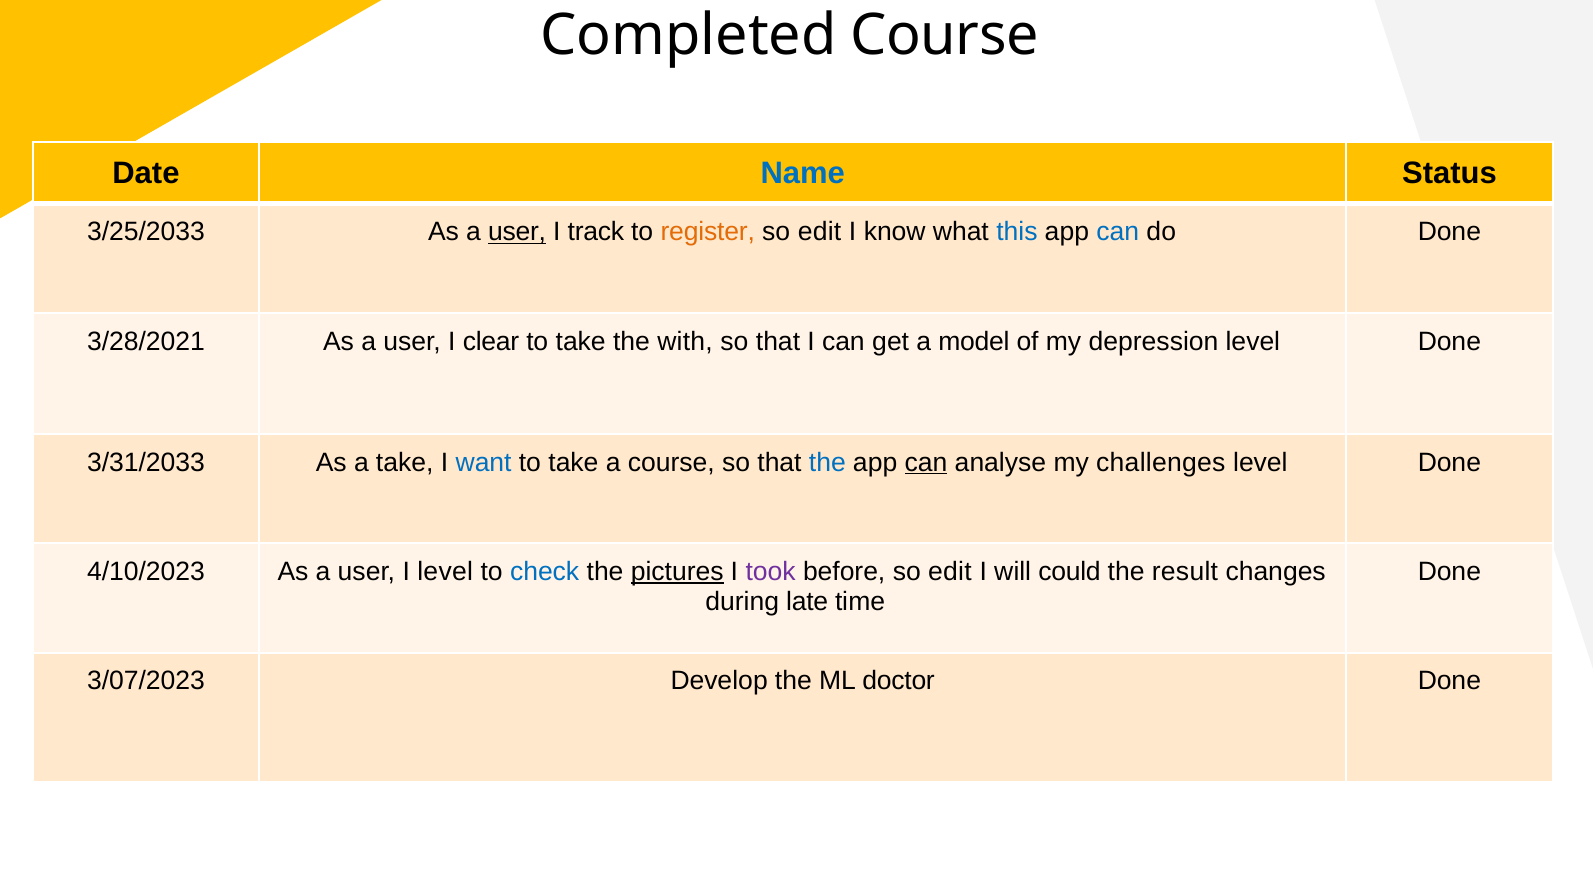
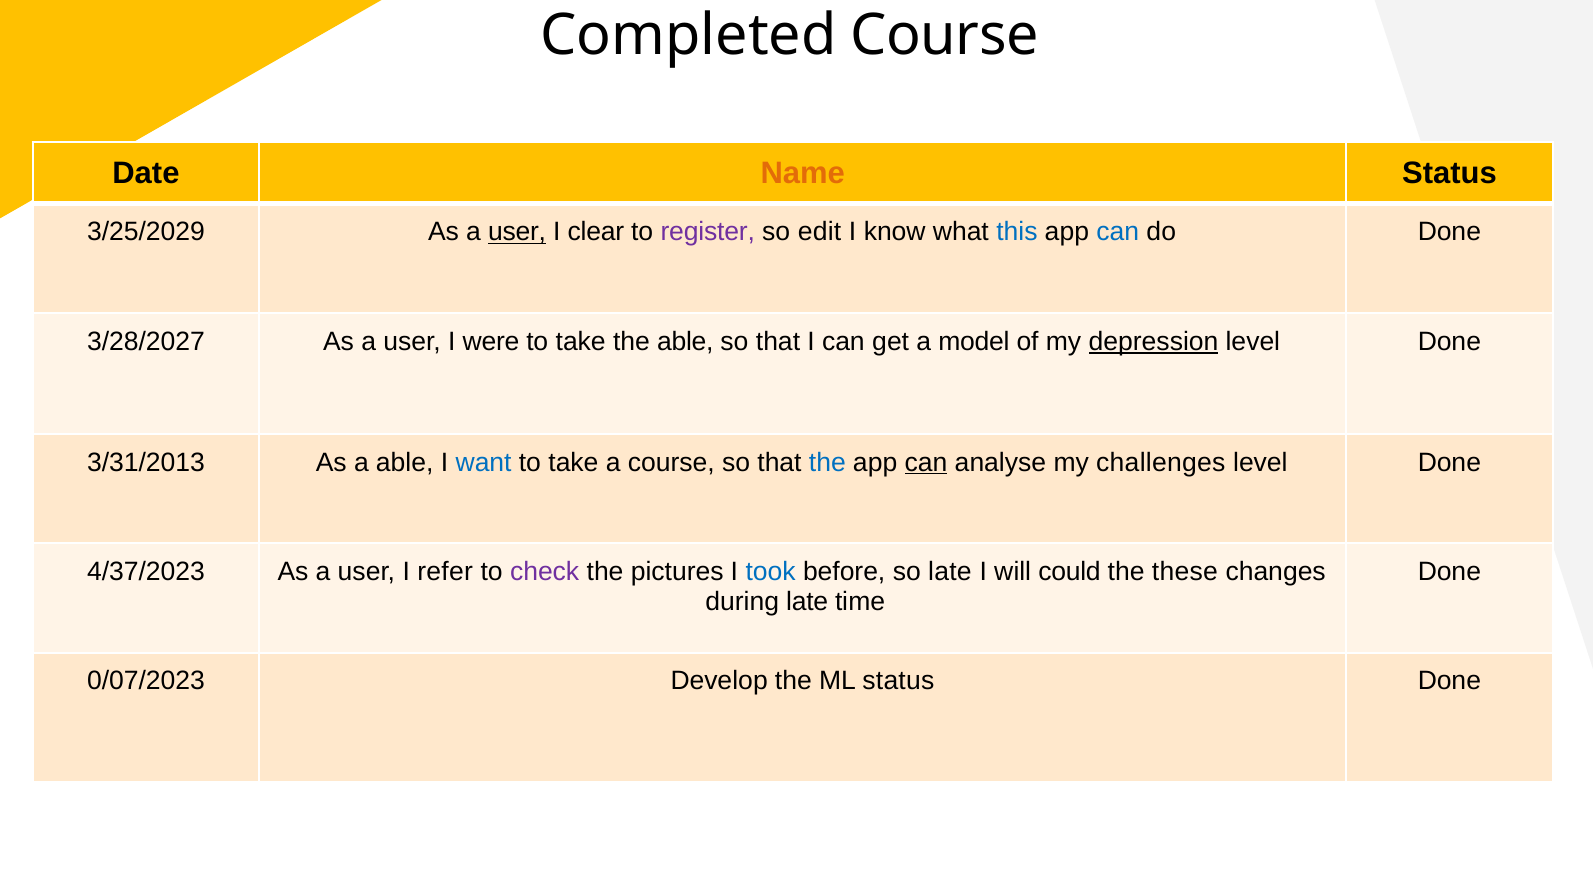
Name colour: blue -> orange (803, 173)
3/25/2033: 3/25/2033 -> 3/25/2029 (146, 232)
track: track -> clear (596, 232)
register colour: orange -> purple (708, 232)
3/28/2021: 3/28/2021 -> 3/28/2027 (146, 342)
clear: clear -> were (491, 342)
the with: with -> able (685, 342)
depression underline: none -> present (1154, 342)
3/31/2033: 3/31/2033 -> 3/31/2013 (146, 462)
a take: take -> able (405, 462)
4/10/2023: 4/10/2023 -> 4/37/2023 (146, 572)
I level: level -> refer (445, 572)
check colour: blue -> purple (545, 572)
pictures underline: present -> none (677, 572)
took colour: purple -> blue (771, 572)
before so edit: edit -> late (950, 572)
result: result -> these (1185, 572)
3/07/2023: 3/07/2023 -> 0/07/2023 (146, 681)
ML doctor: doctor -> status (898, 681)
